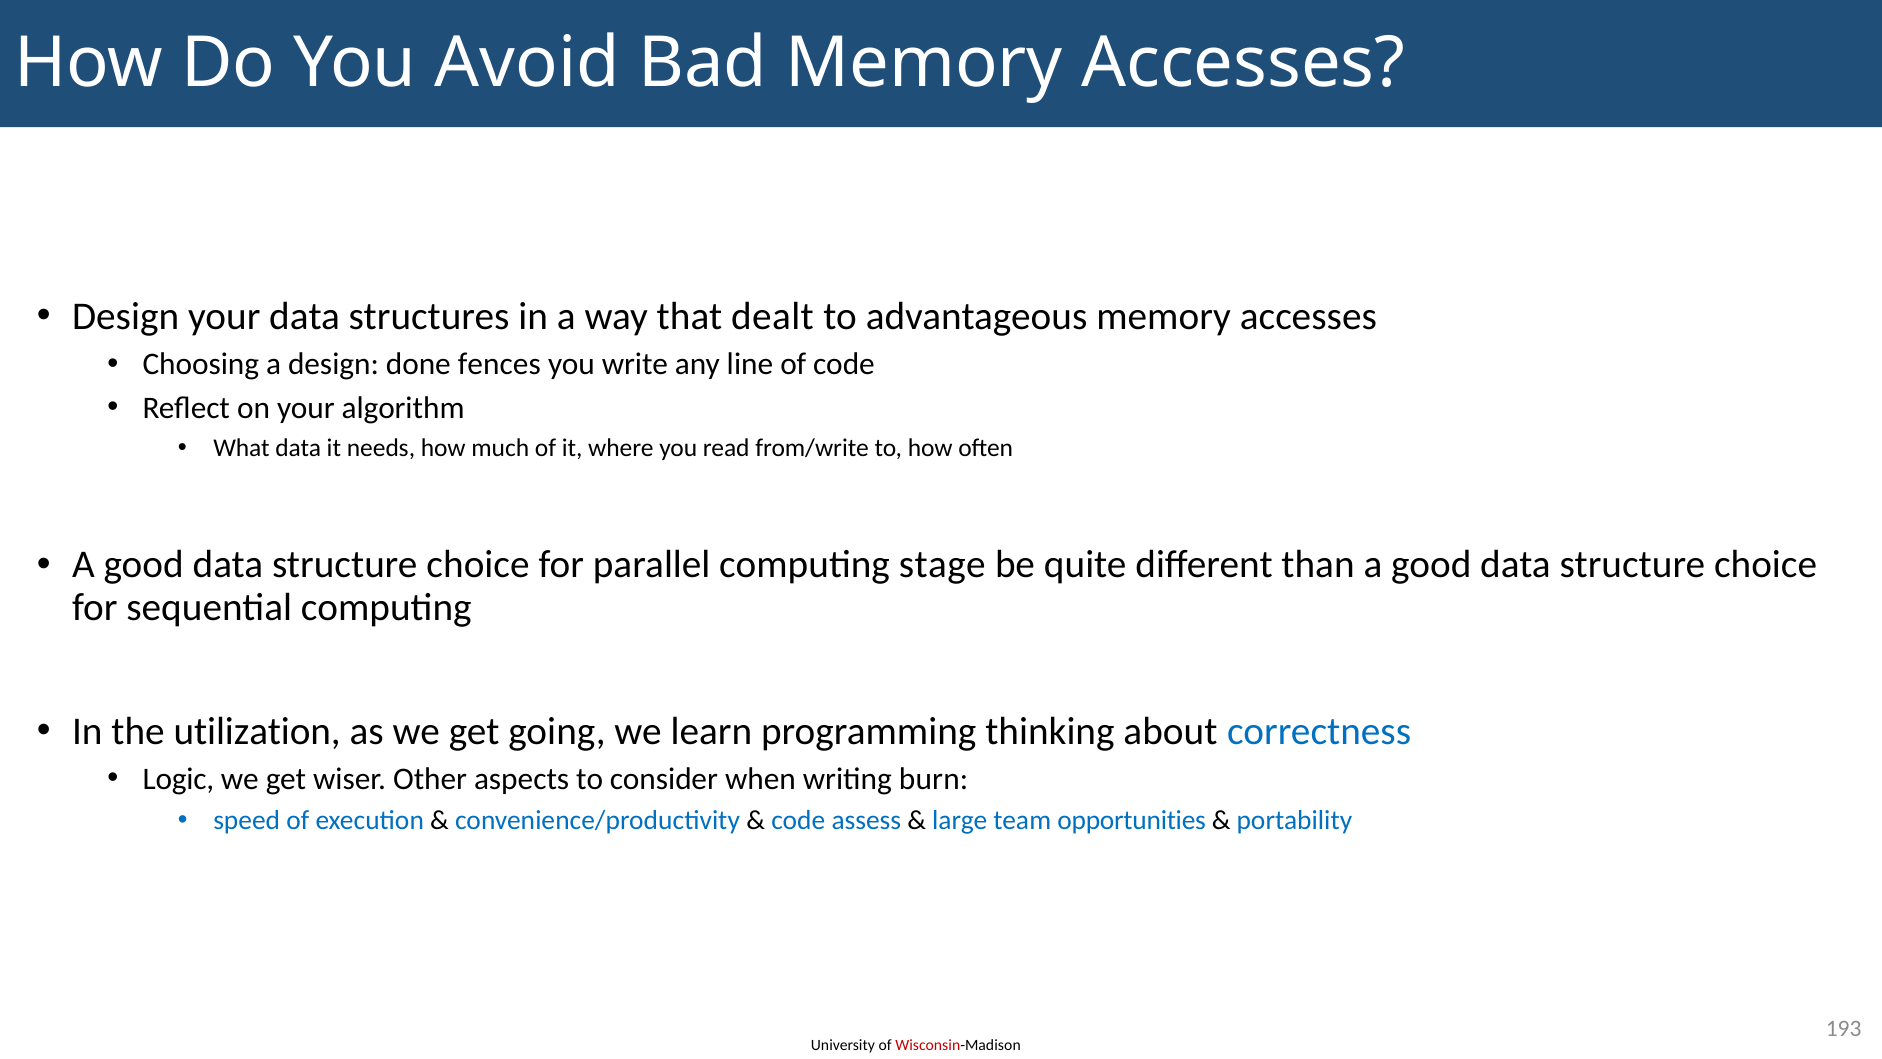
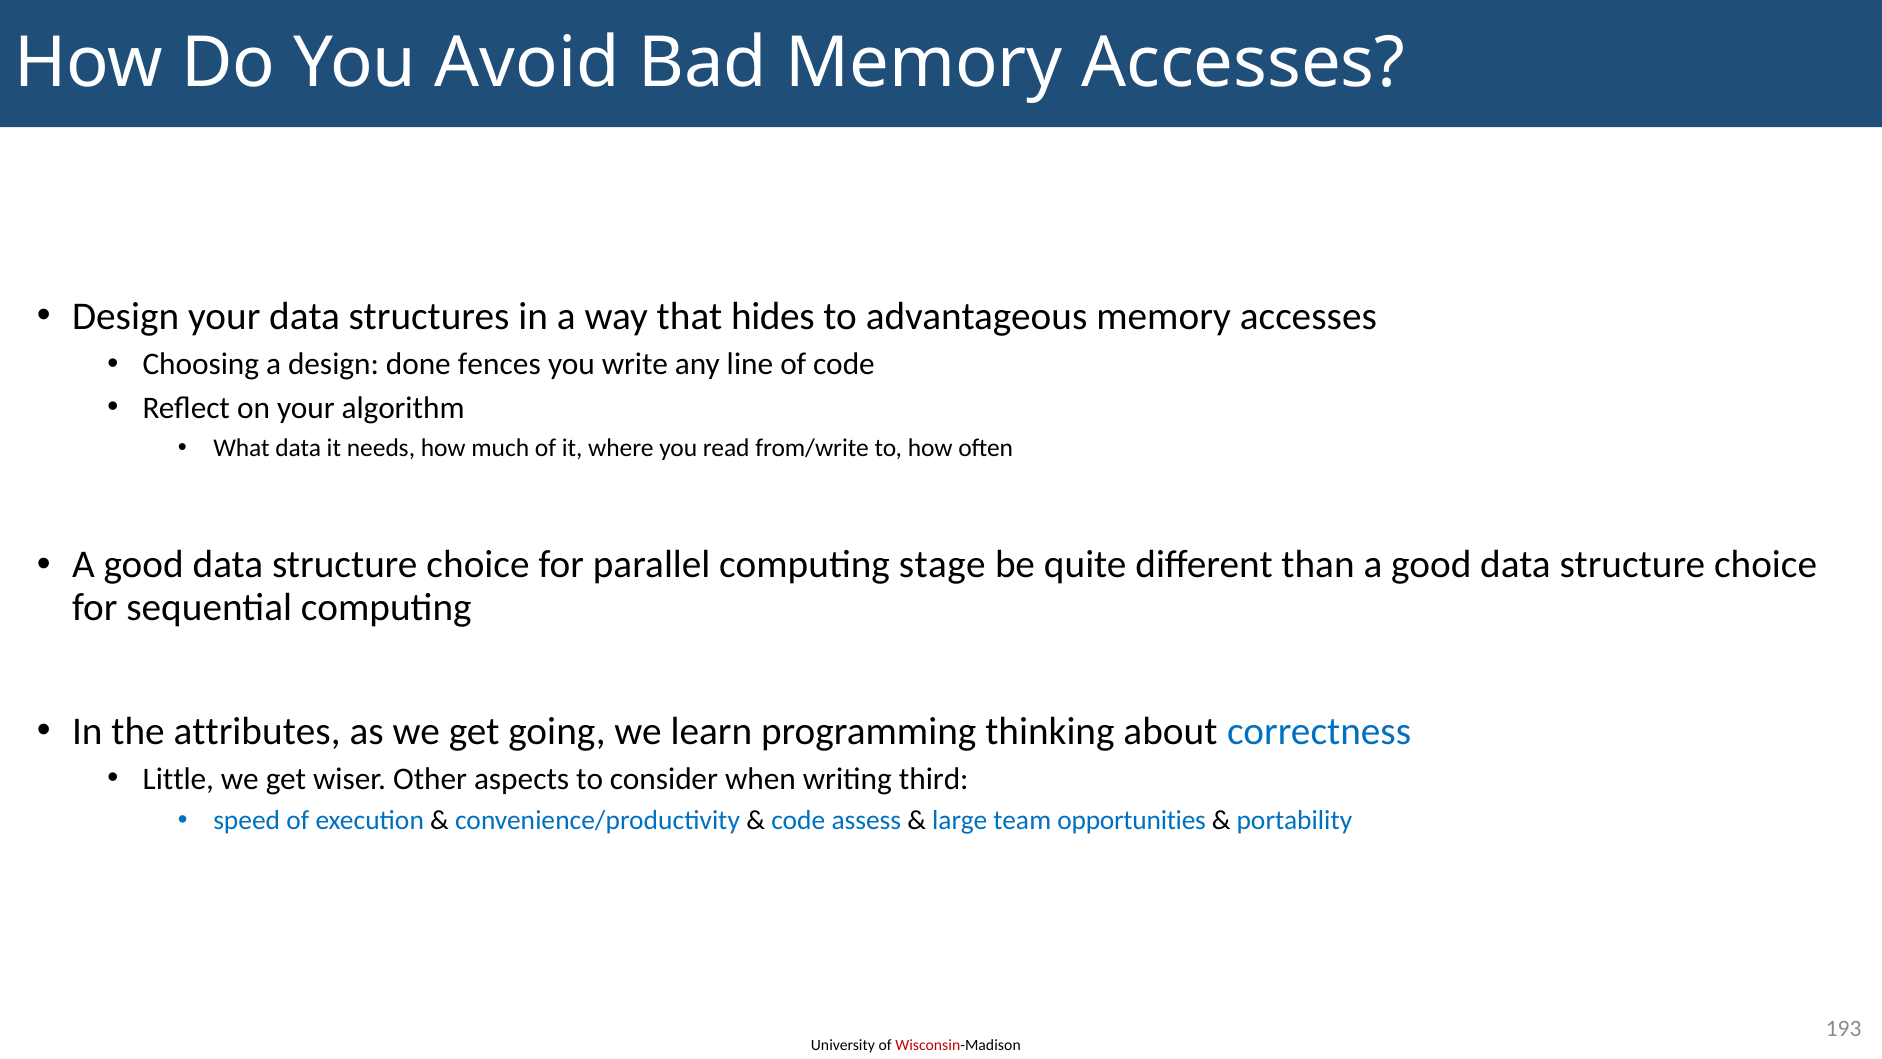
dealt: dealt -> hides (773, 316)
utilization: utilization -> attributes (257, 731)
Logic: Logic -> Little (178, 779)
burn: burn -> third (934, 779)
